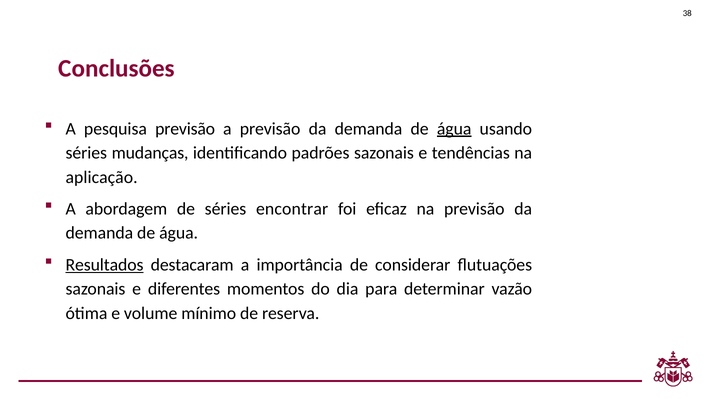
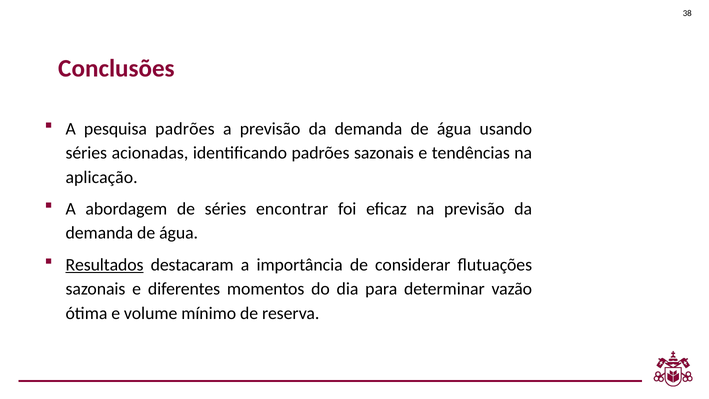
pesquisa previsão: previsão -> padrões (185, 129)
água underline: present -> none (454, 129)
mudanças: mudanças -> acionadas (150, 153)
